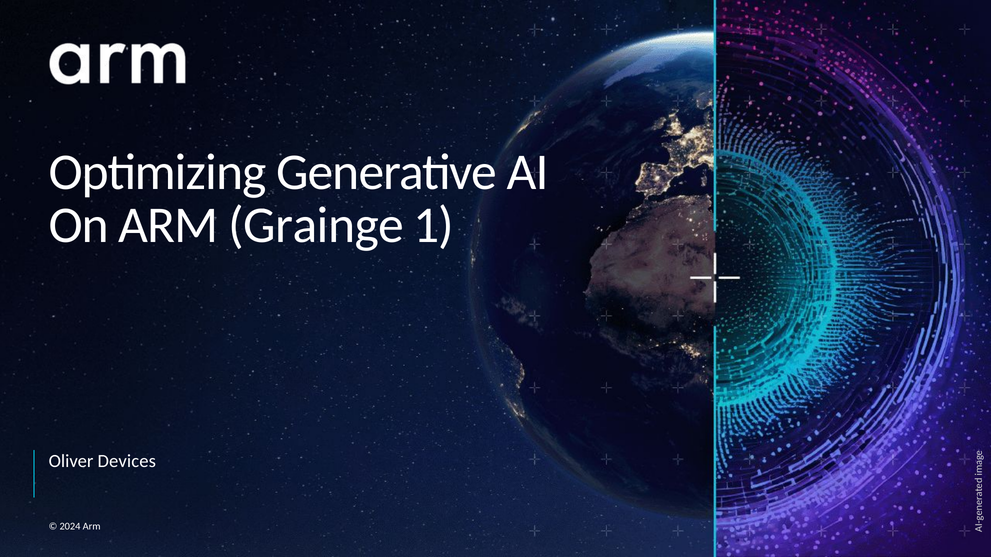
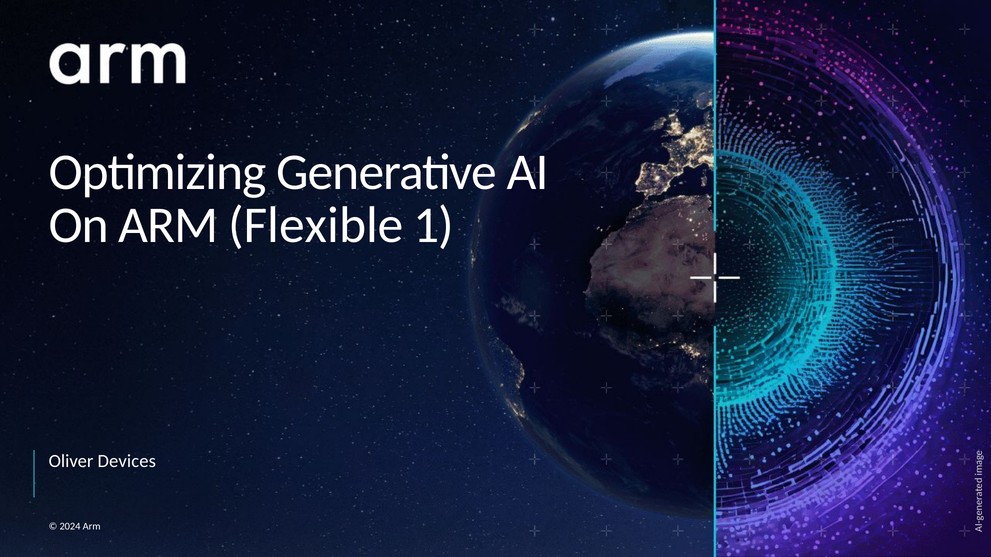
Grainge: Grainge -> Flexible (316, 225)
